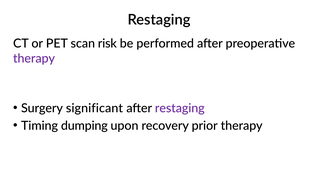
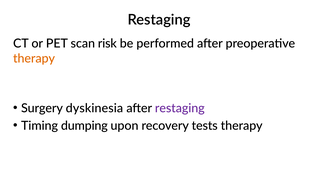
therapy colour: purple -> orange (34, 58)
significant: significant -> dyskinesia (94, 108)
prior: prior -> tests (205, 125)
